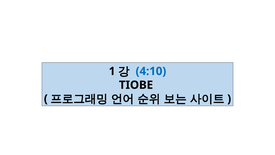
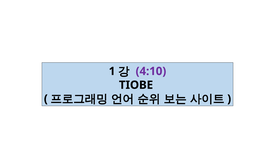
4:10 colour: blue -> purple (151, 71)
